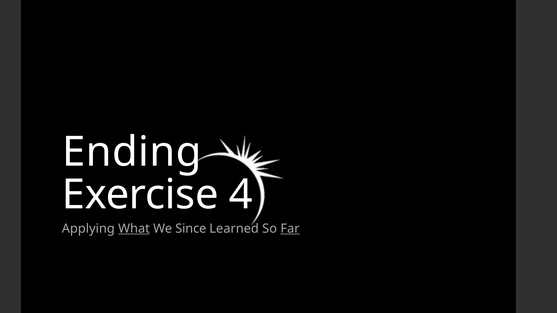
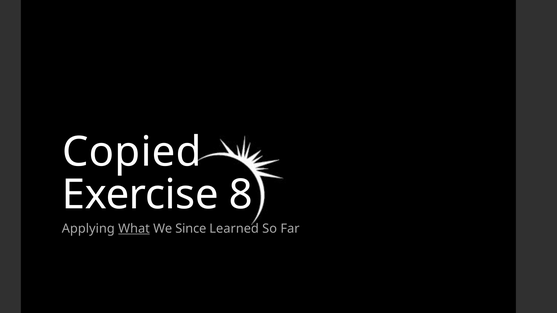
Ending: Ending -> Copied (132, 152)
4: 4 -> 8 (241, 195)
Far underline: present -> none (290, 229)
